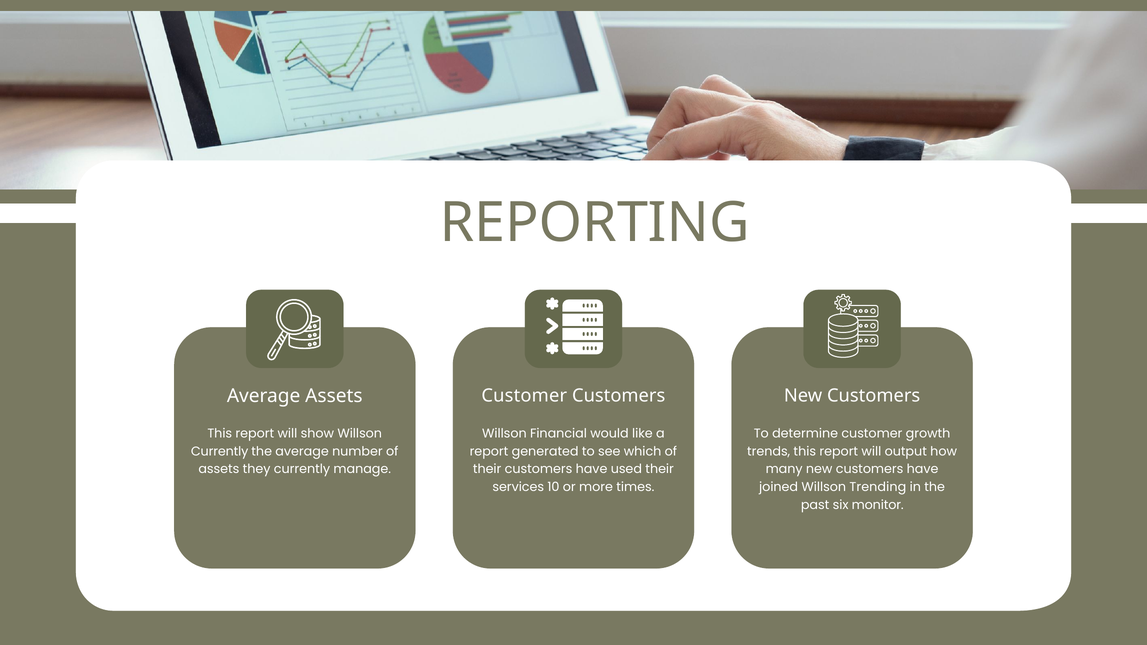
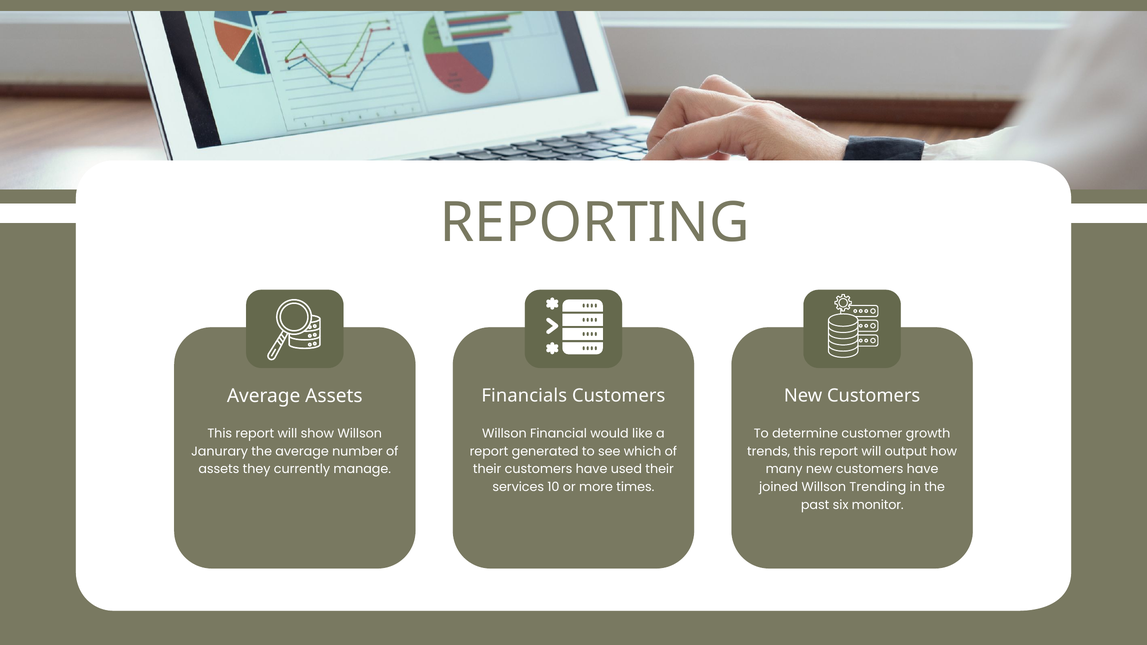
Customer: Customer -> Financials (524, 396)
Currently: Currently -> Janurary (220, 452)
